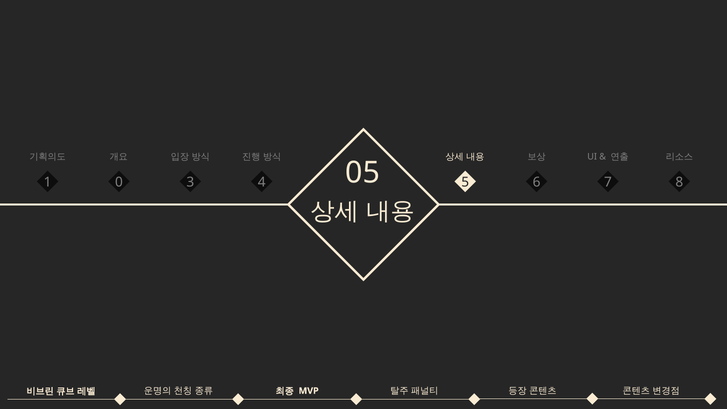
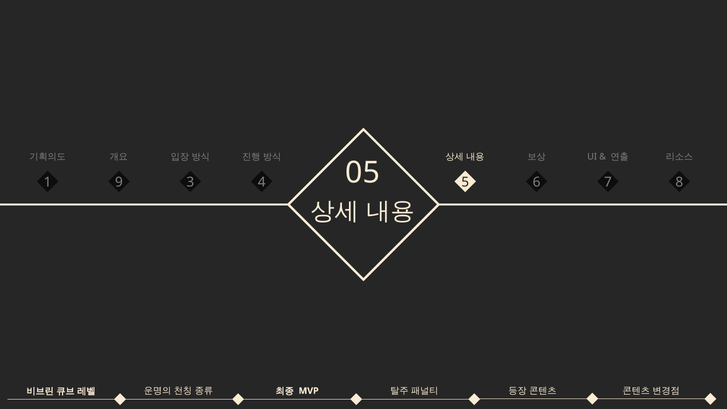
0: 0 -> 9 (119, 182)
